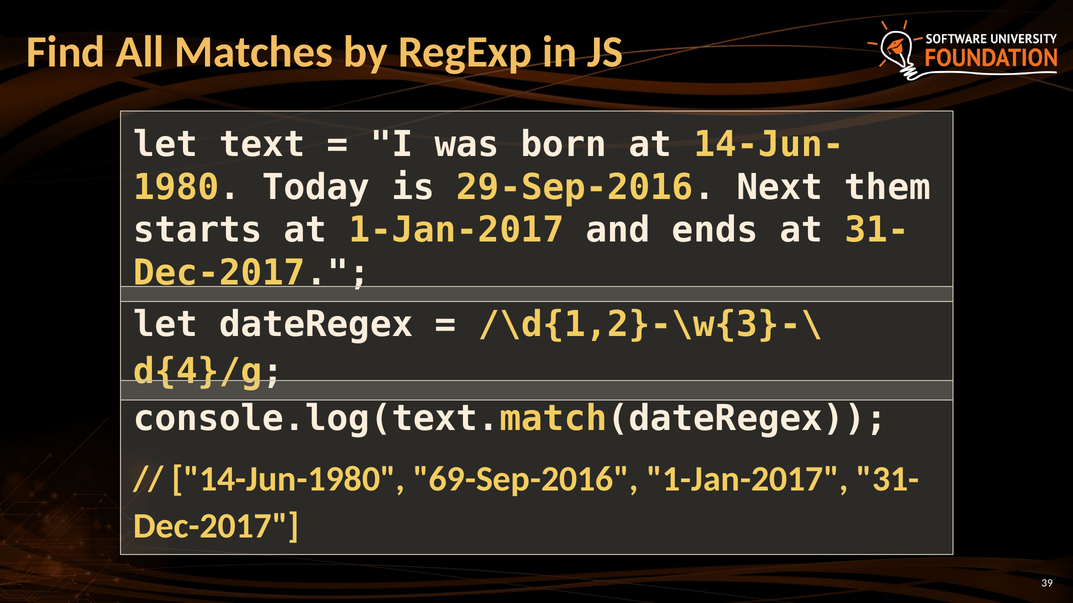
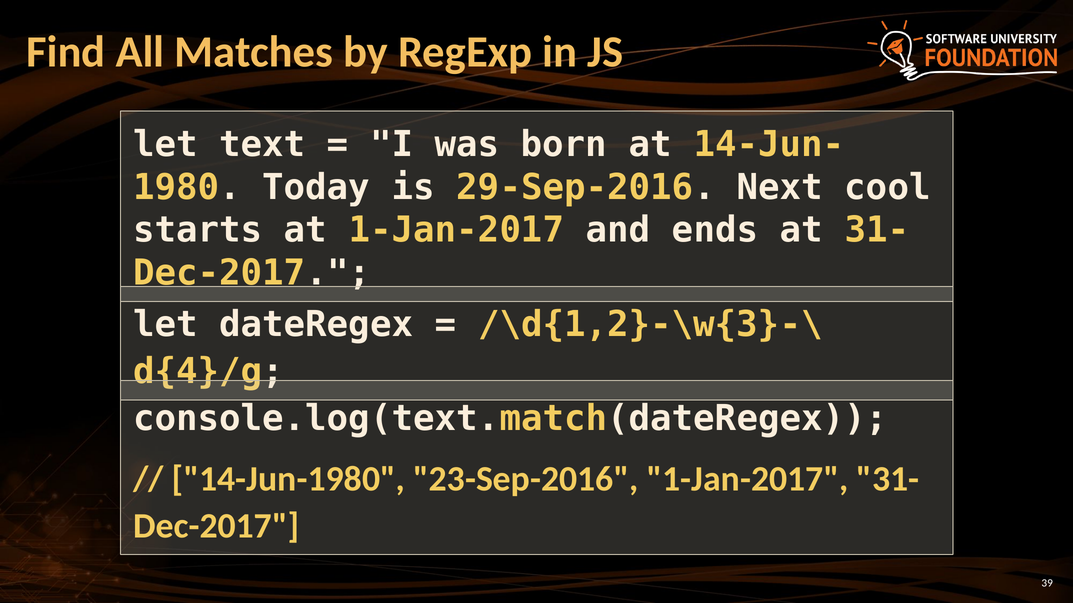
them: them -> cool (888, 187)
69-Sep-2016: 69-Sep-2016 -> 23-Sep-2016 (526, 479)
